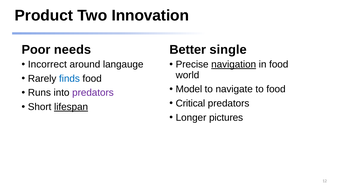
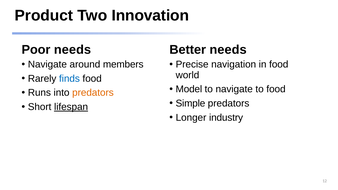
Better single: single -> needs (228, 50)
Incorrect: Incorrect -> Navigate (47, 64)
langauge: langauge -> members (123, 64)
navigation underline: present -> none (234, 64)
predators colour: purple -> orange (93, 93)
Critical: Critical -> Simple (190, 103)
pictures: pictures -> industry (226, 118)
